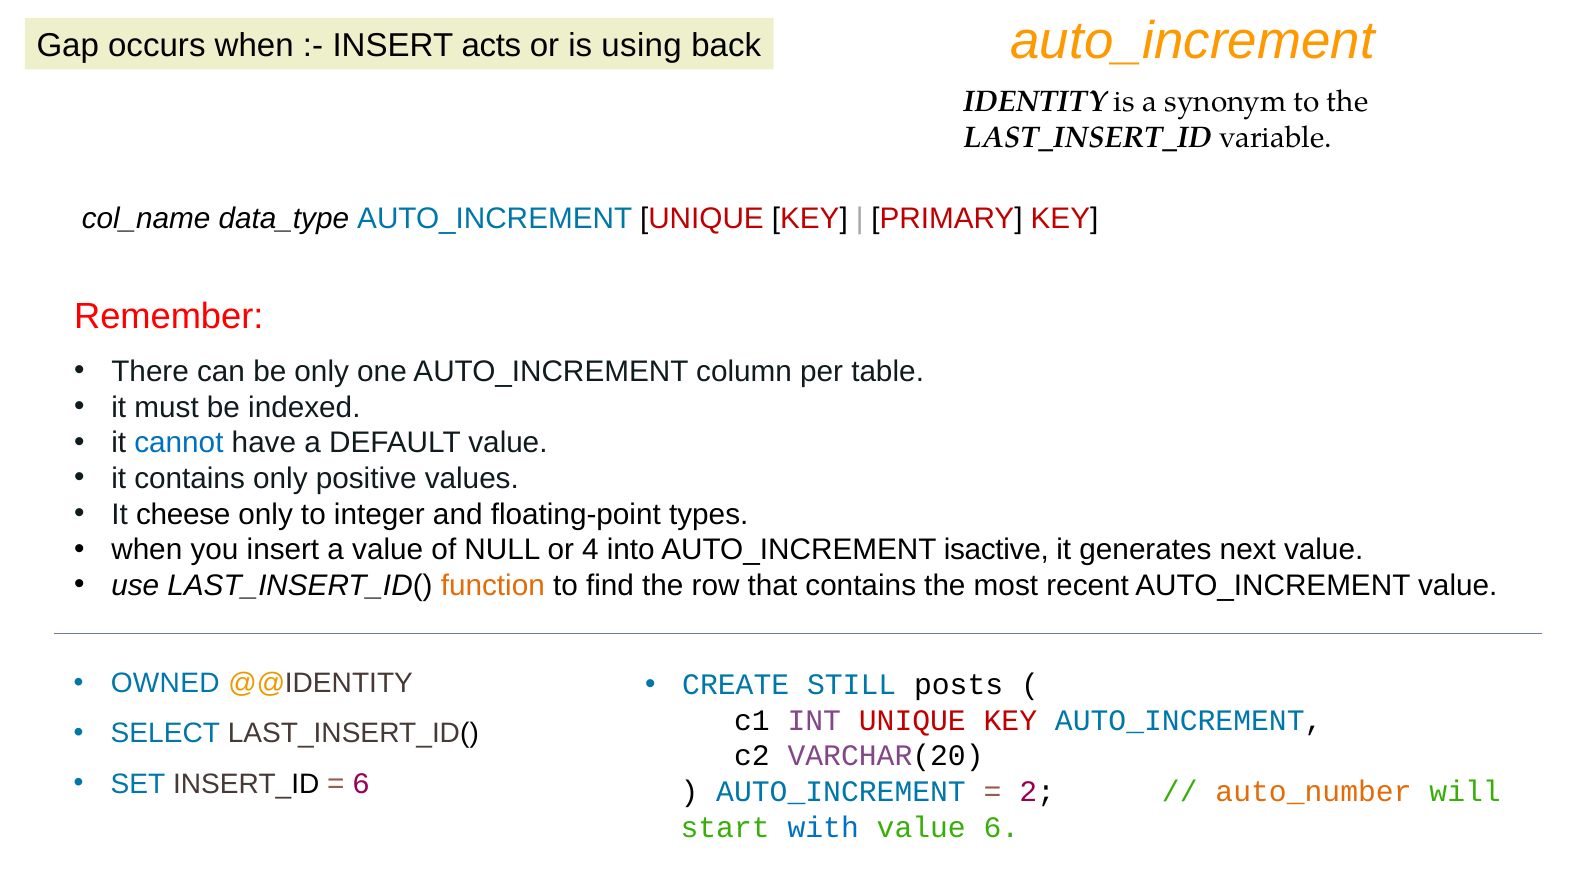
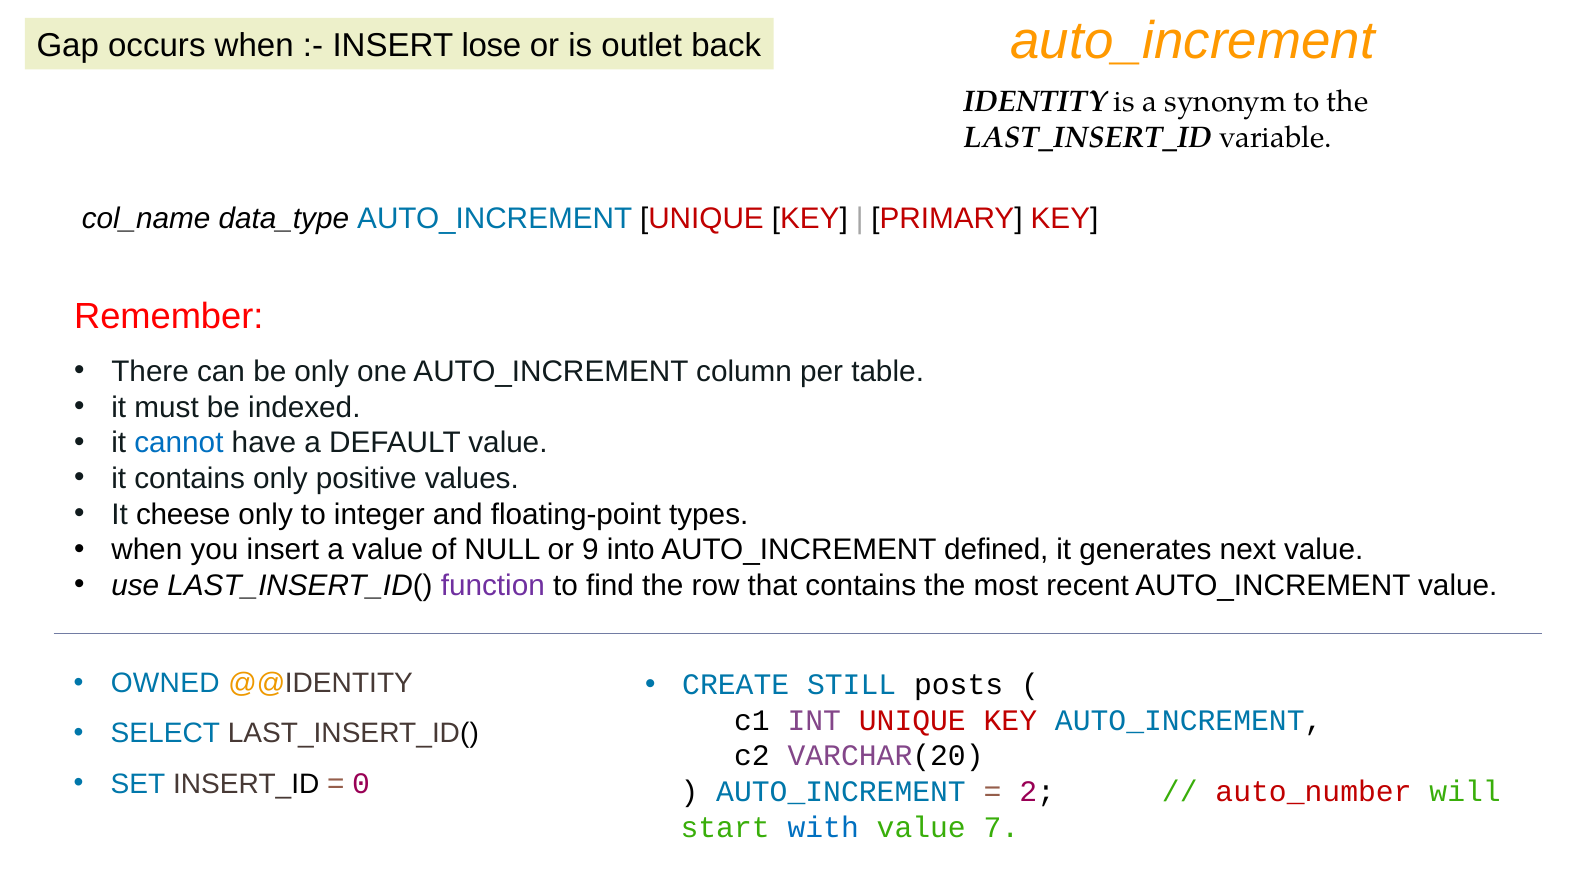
acts: acts -> lose (491, 46)
using: using -> outlet (642, 46)
4: 4 -> 9 (590, 550)
isactive: isactive -> defined (996, 550)
function colour: orange -> purple (493, 585)
6: 6 -> 0 (361, 784)
auto_number colour: orange -> red (1314, 791)
value 6: 6 -> 7 (1001, 827)
